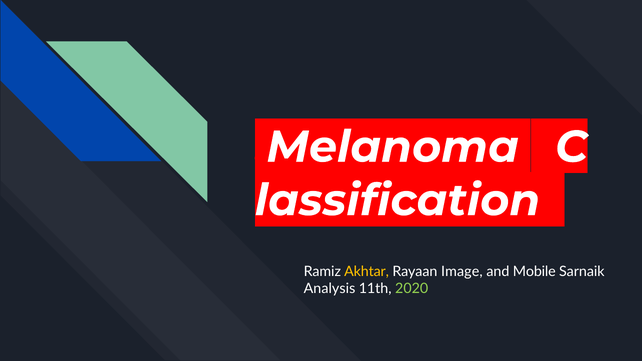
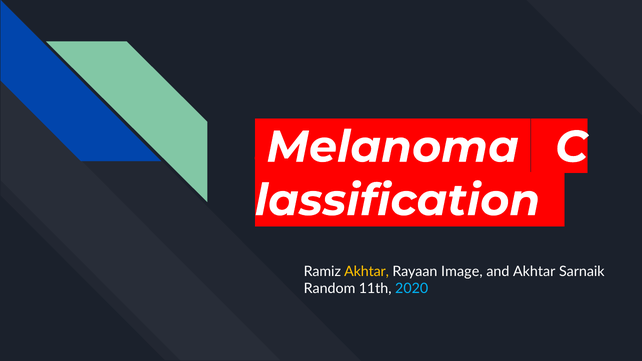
and Mobile: Mobile -> Akhtar (534, 272)
Analysis: Analysis -> Random (330, 289)
2020 colour: light green -> light blue (412, 289)
